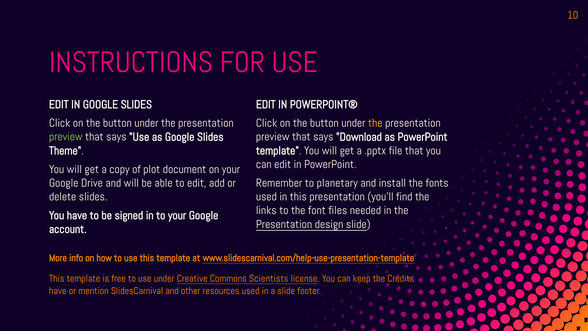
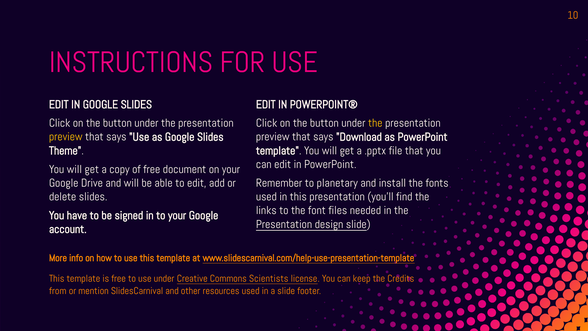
preview colour: light green -> yellow (66, 137)
of plot: plot -> free (152, 169)
have: have -> from (58, 291)
